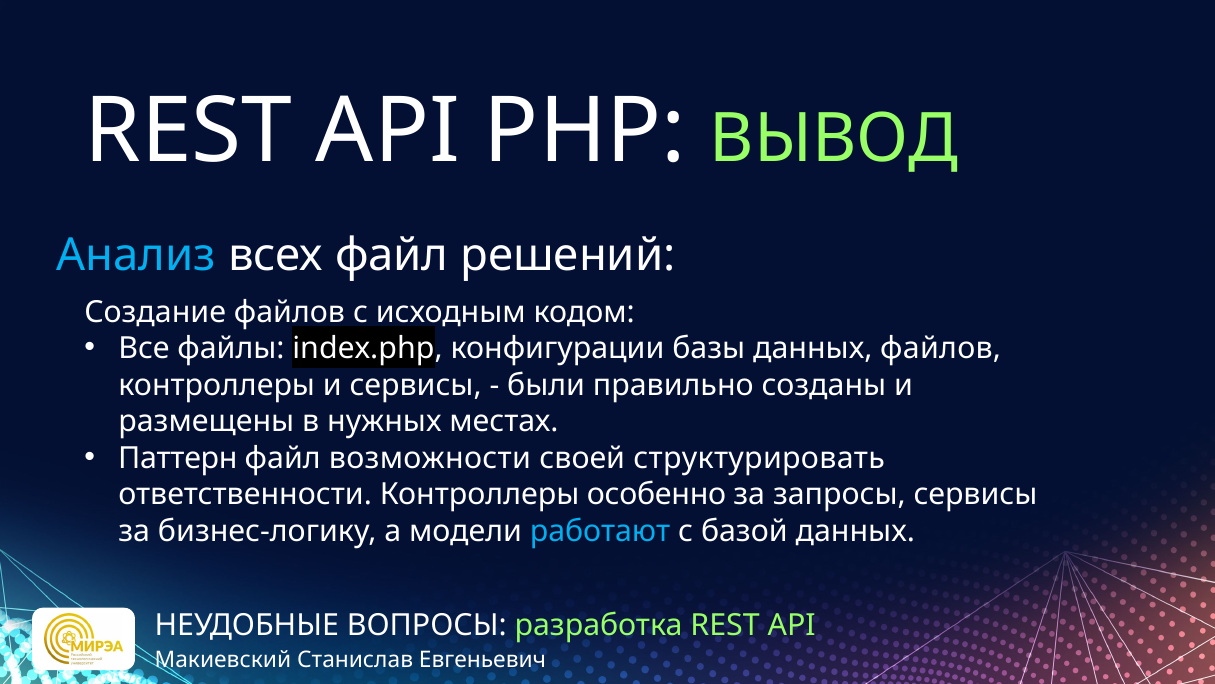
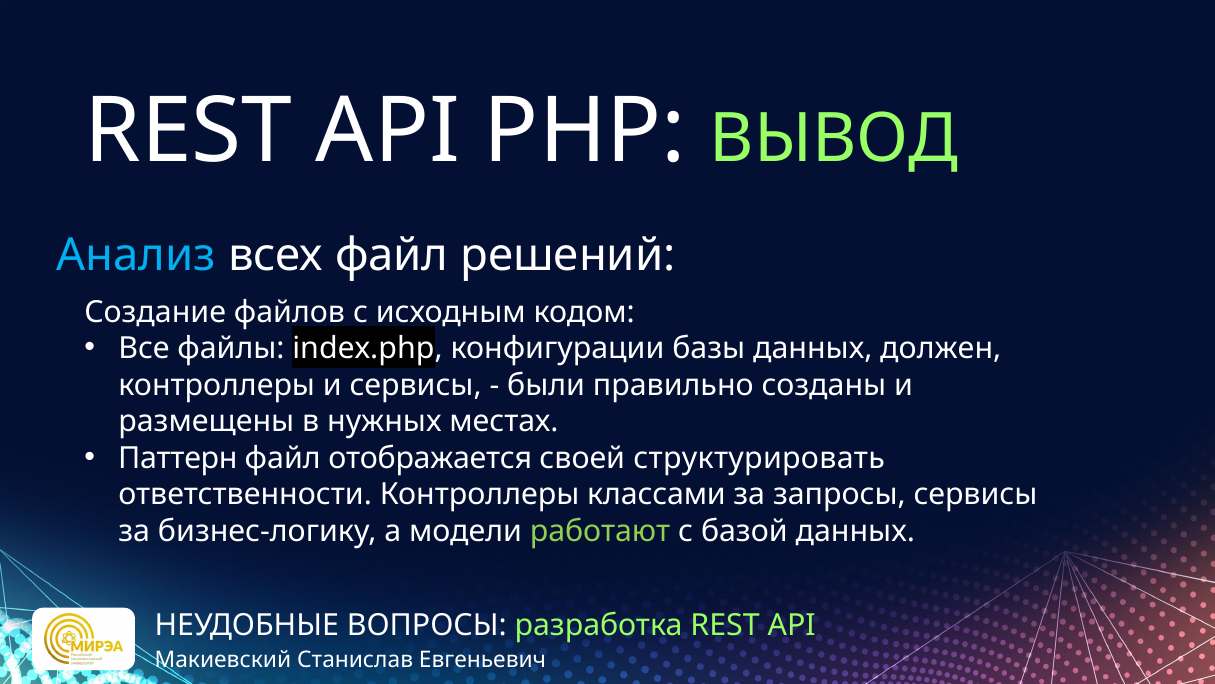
данных файлов: файлов -> должен (941, 348)
возможности: возможности -> отображается (430, 458)
особенно: особенно -> классами (657, 494)
работают colour: light blue -> light green (600, 531)
